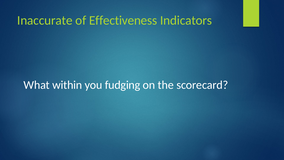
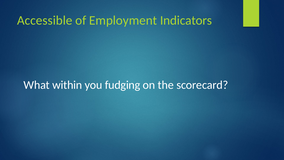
Inaccurate: Inaccurate -> Accessible (45, 20)
Effectiveness: Effectiveness -> Employment (123, 20)
